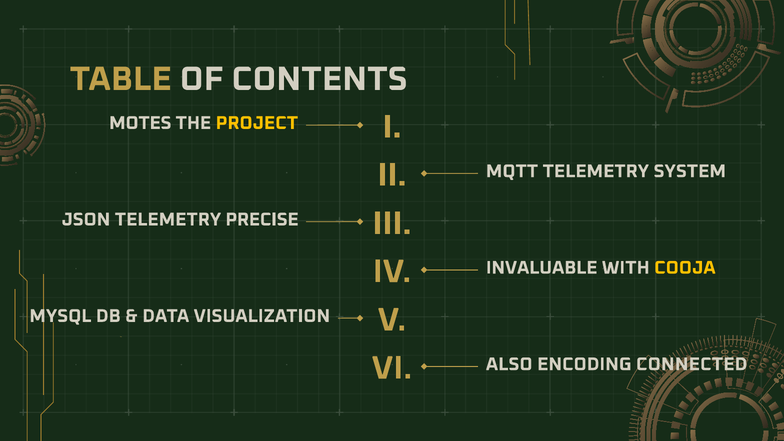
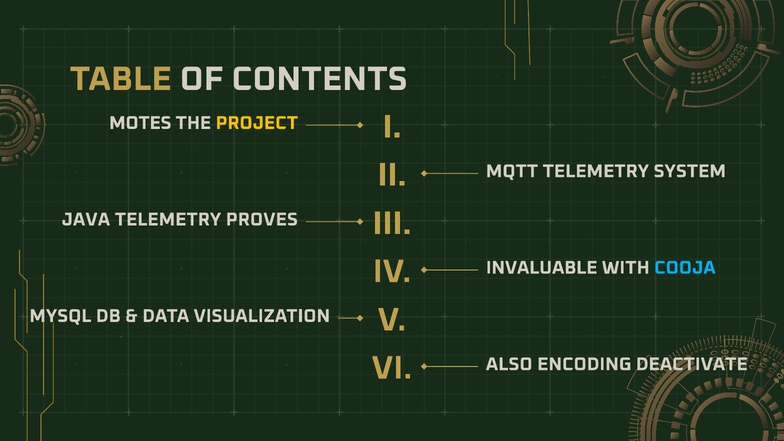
JSON: JSON -> JAVA (86, 219)
PRECISE: PRECISE -> PROVES (262, 219)
COOJA colour: yellow -> light blue (685, 268)
CONNECTED: CONNECTED -> DEACTIVATE (692, 364)
